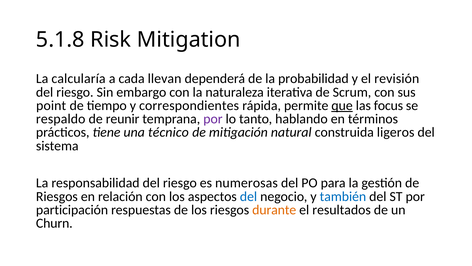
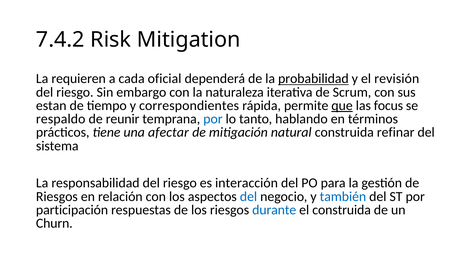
5.1.8: 5.1.8 -> 7.4.2 (60, 40)
calcularía: calcularía -> requieren (79, 79)
llevan: llevan -> oficial (165, 79)
probabilidad underline: none -> present (313, 79)
point: point -> estan (51, 105)
por colour: purple -> blue (213, 119)
técnico: técnico -> afectar (168, 132)
ligeros: ligeros -> refinar (396, 132)
numerosas: numerosas -> interacción (247, 183)
durante colour: orange -> blue (274, 209)
el resultados: resultados -> construida (342, 209)
